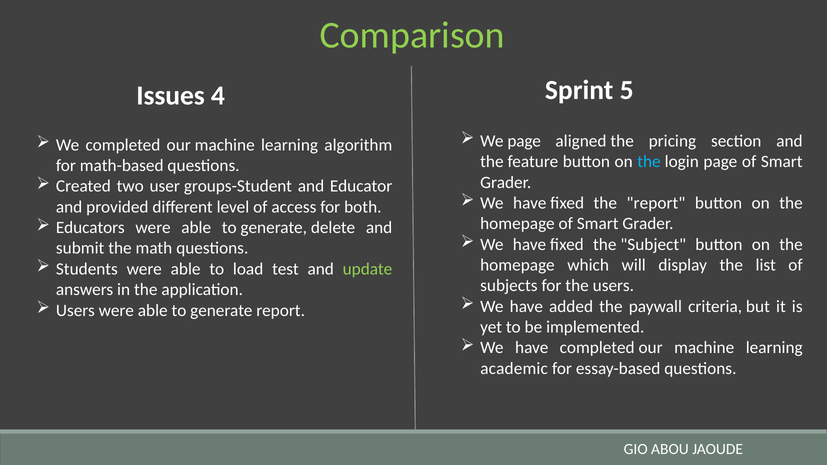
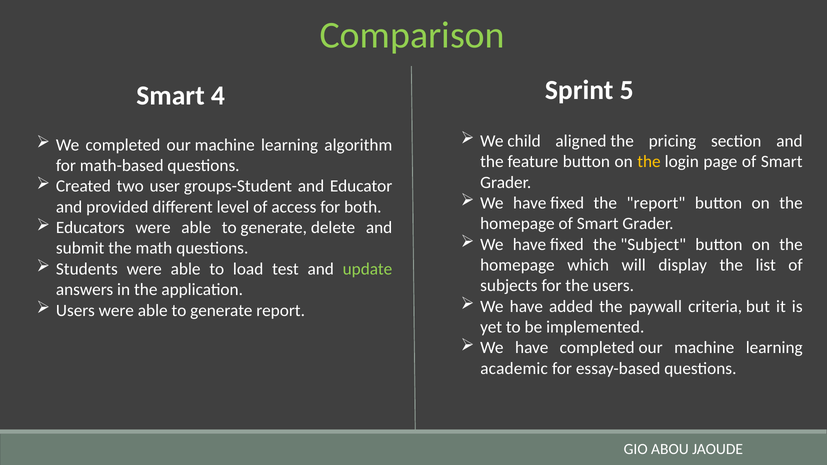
Issues: Issues -> Smart (171, 96)
We page: page -> child (524, 141)
the colour: light blue -> yellow (649, 162)
